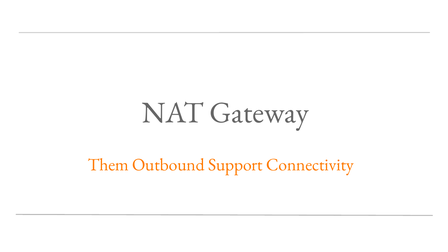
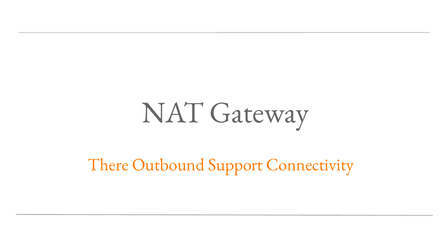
Them: Them -> There (108, 165)
